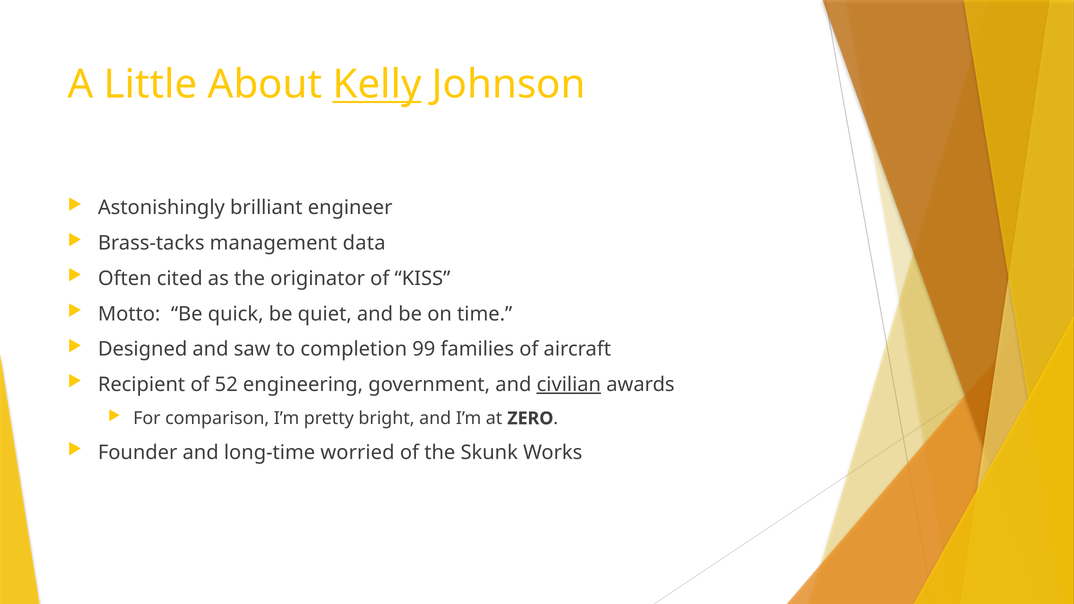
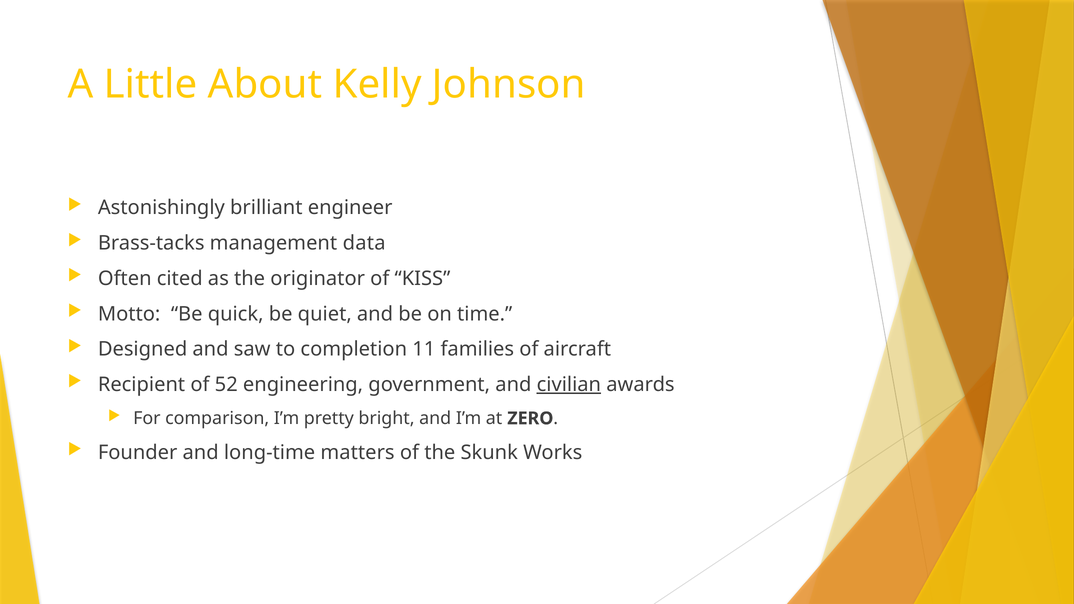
Kelly underline: present -> none (377, 85)
99: 99 -> 11 (424, 349)
worried: worried -> matters (358, 453)
